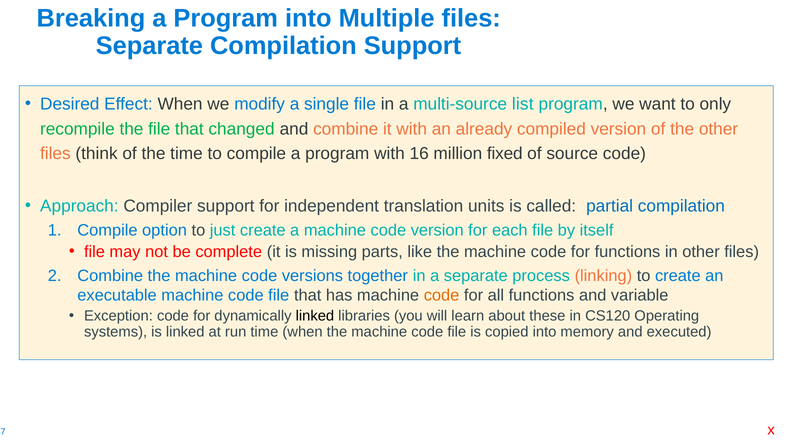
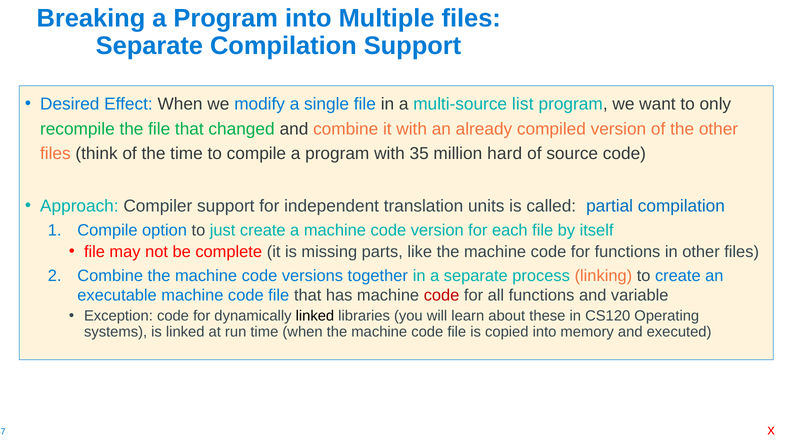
16: 16 -> 35 (419, 154)
fixed: fixed -> hard (505, 154)
code colour: orange -> red (442, 296)
